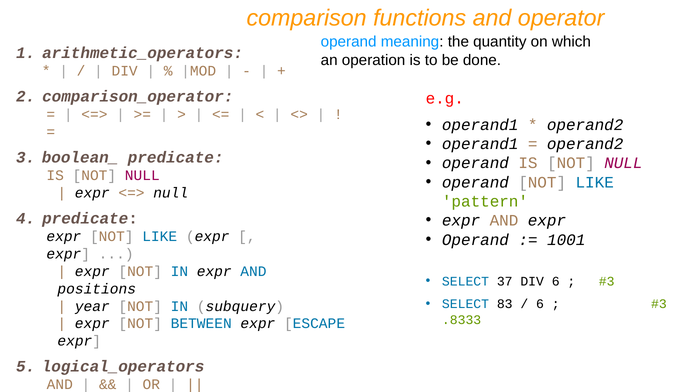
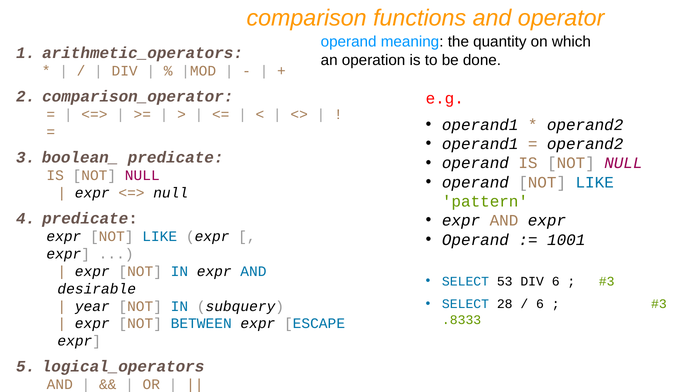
37: 37 -> 53 (505, 281)
positions: positions -> desirable (97, 289)
83: 83 -> 28 (505, 304)
